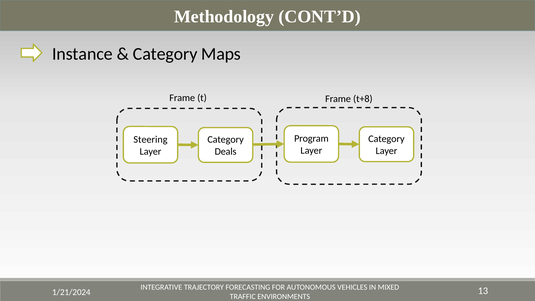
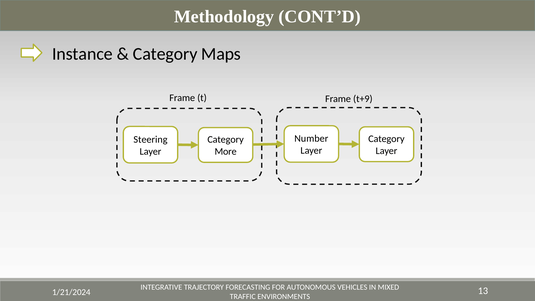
t+8: t+8 -> t+9 (363, 99)
Program: Program -> Number (311, 139)
Deals: Deals -> More (226, 152)
